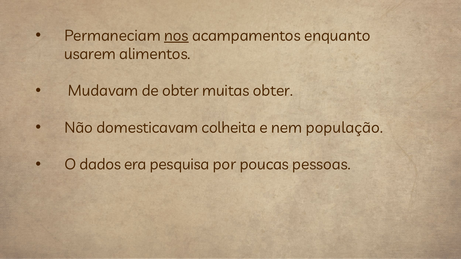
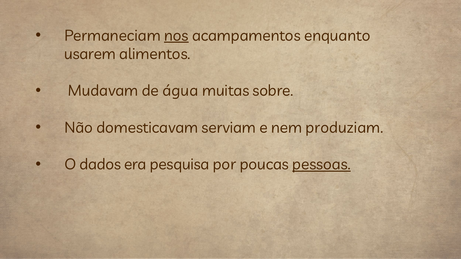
de obter: obter -> água (180, 91)
muitas obter: obter -> sobre (273, 91)
colheita: colheita -> serviam (229, 128)
população: população -> produziam (344, 128)
pessoas underline: none -> present (321, 165)
